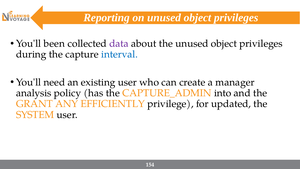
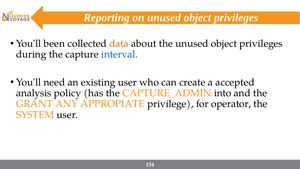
data colour: purple -> orange (119, 43)
manager: manager -> accepted (235, 82)
EFFICIENTLY: EFFICIENTLY -> APPROPIATE (113, 104)
updated: updated -> operator (231, 104)
